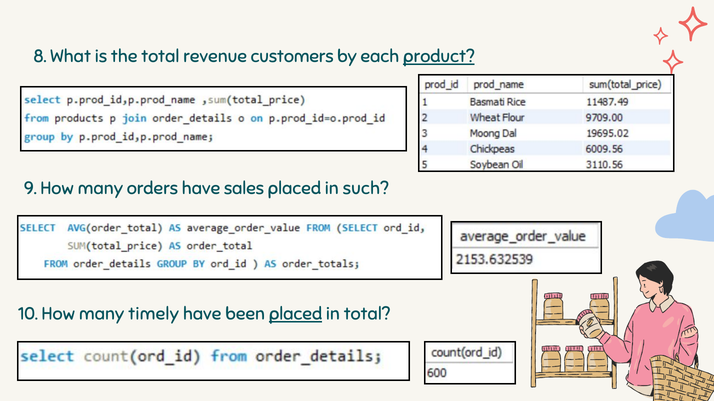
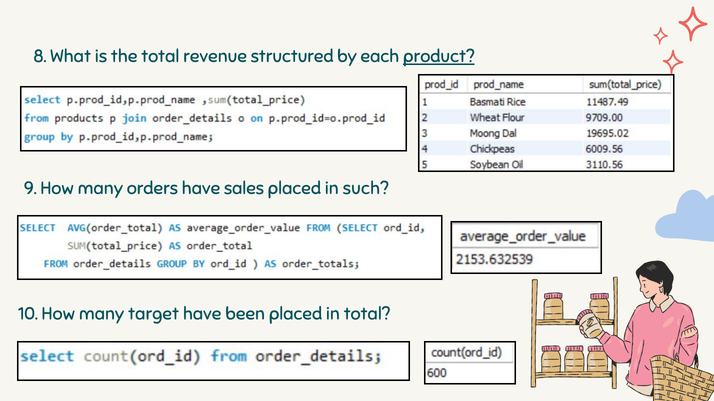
customers: customers -> structured (292, 57)
timely: timely -> target (154, 315)
placed underline: present -> none (295, 315)
